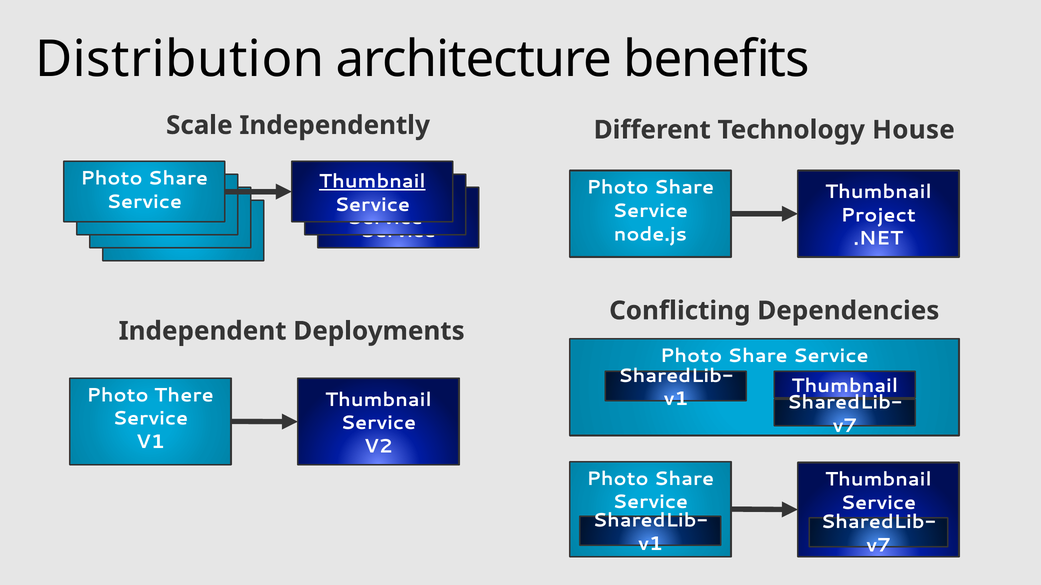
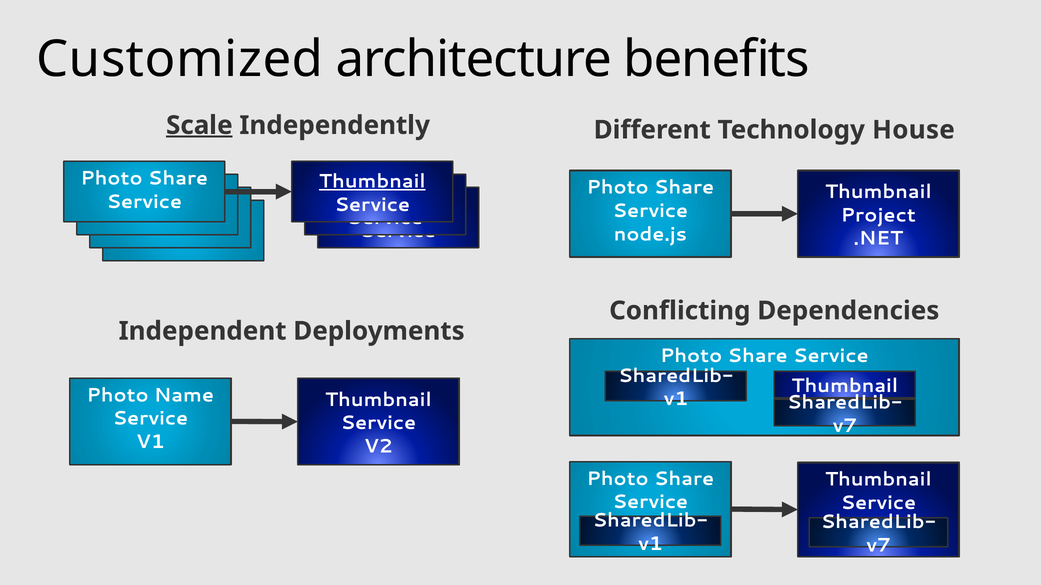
Distribution: Distribution -> Customized (180, 60)
Scale underline: none -> present (199, 125)
There: There -> Name (184, 395)
